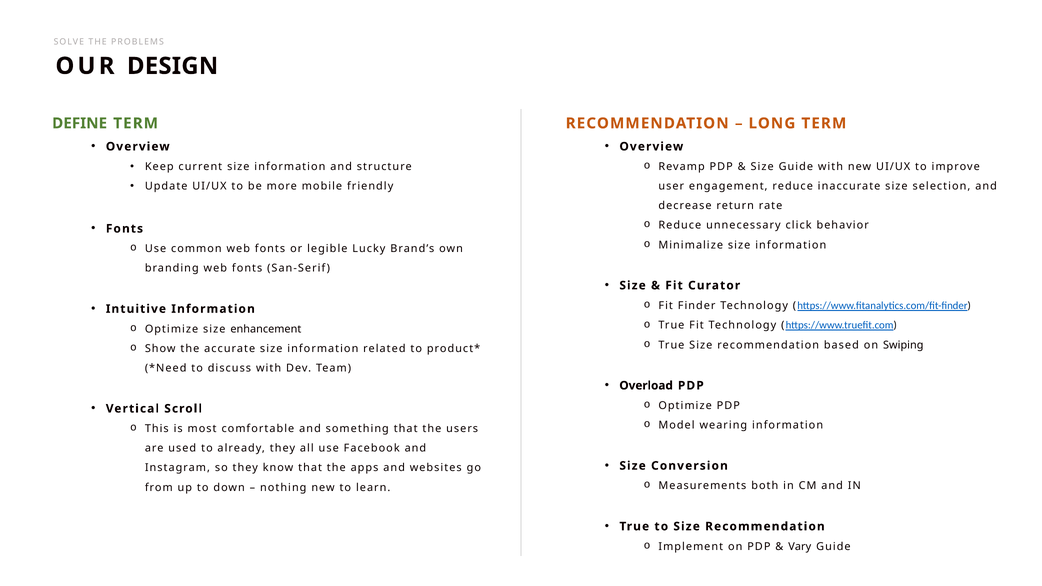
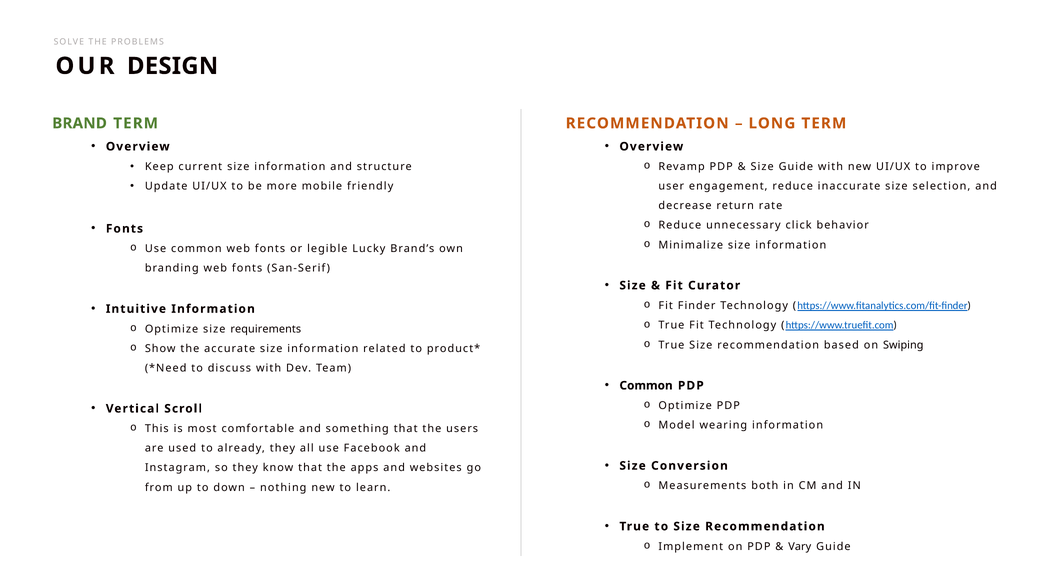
DEFINE: DEFINE -> BRAND (80, 123)
enhancement: enhancement -> requirements (266, 329)
Overload: Overload -> Common (646, 386)
